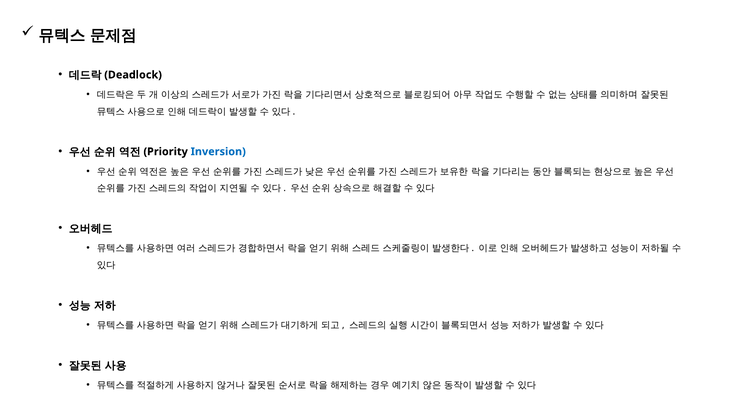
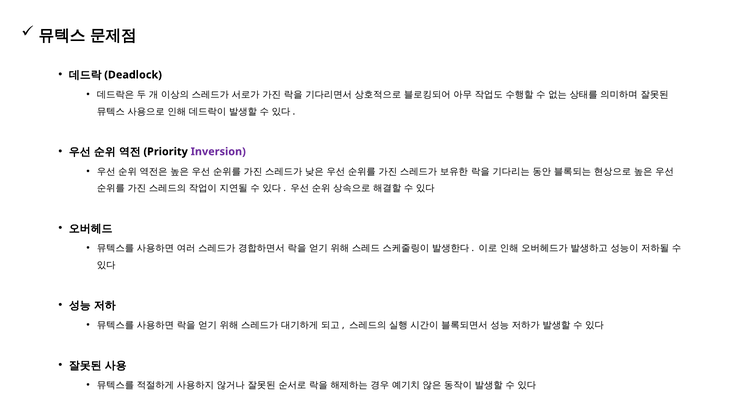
Inversion colour: blue -> purple (218, 152)
